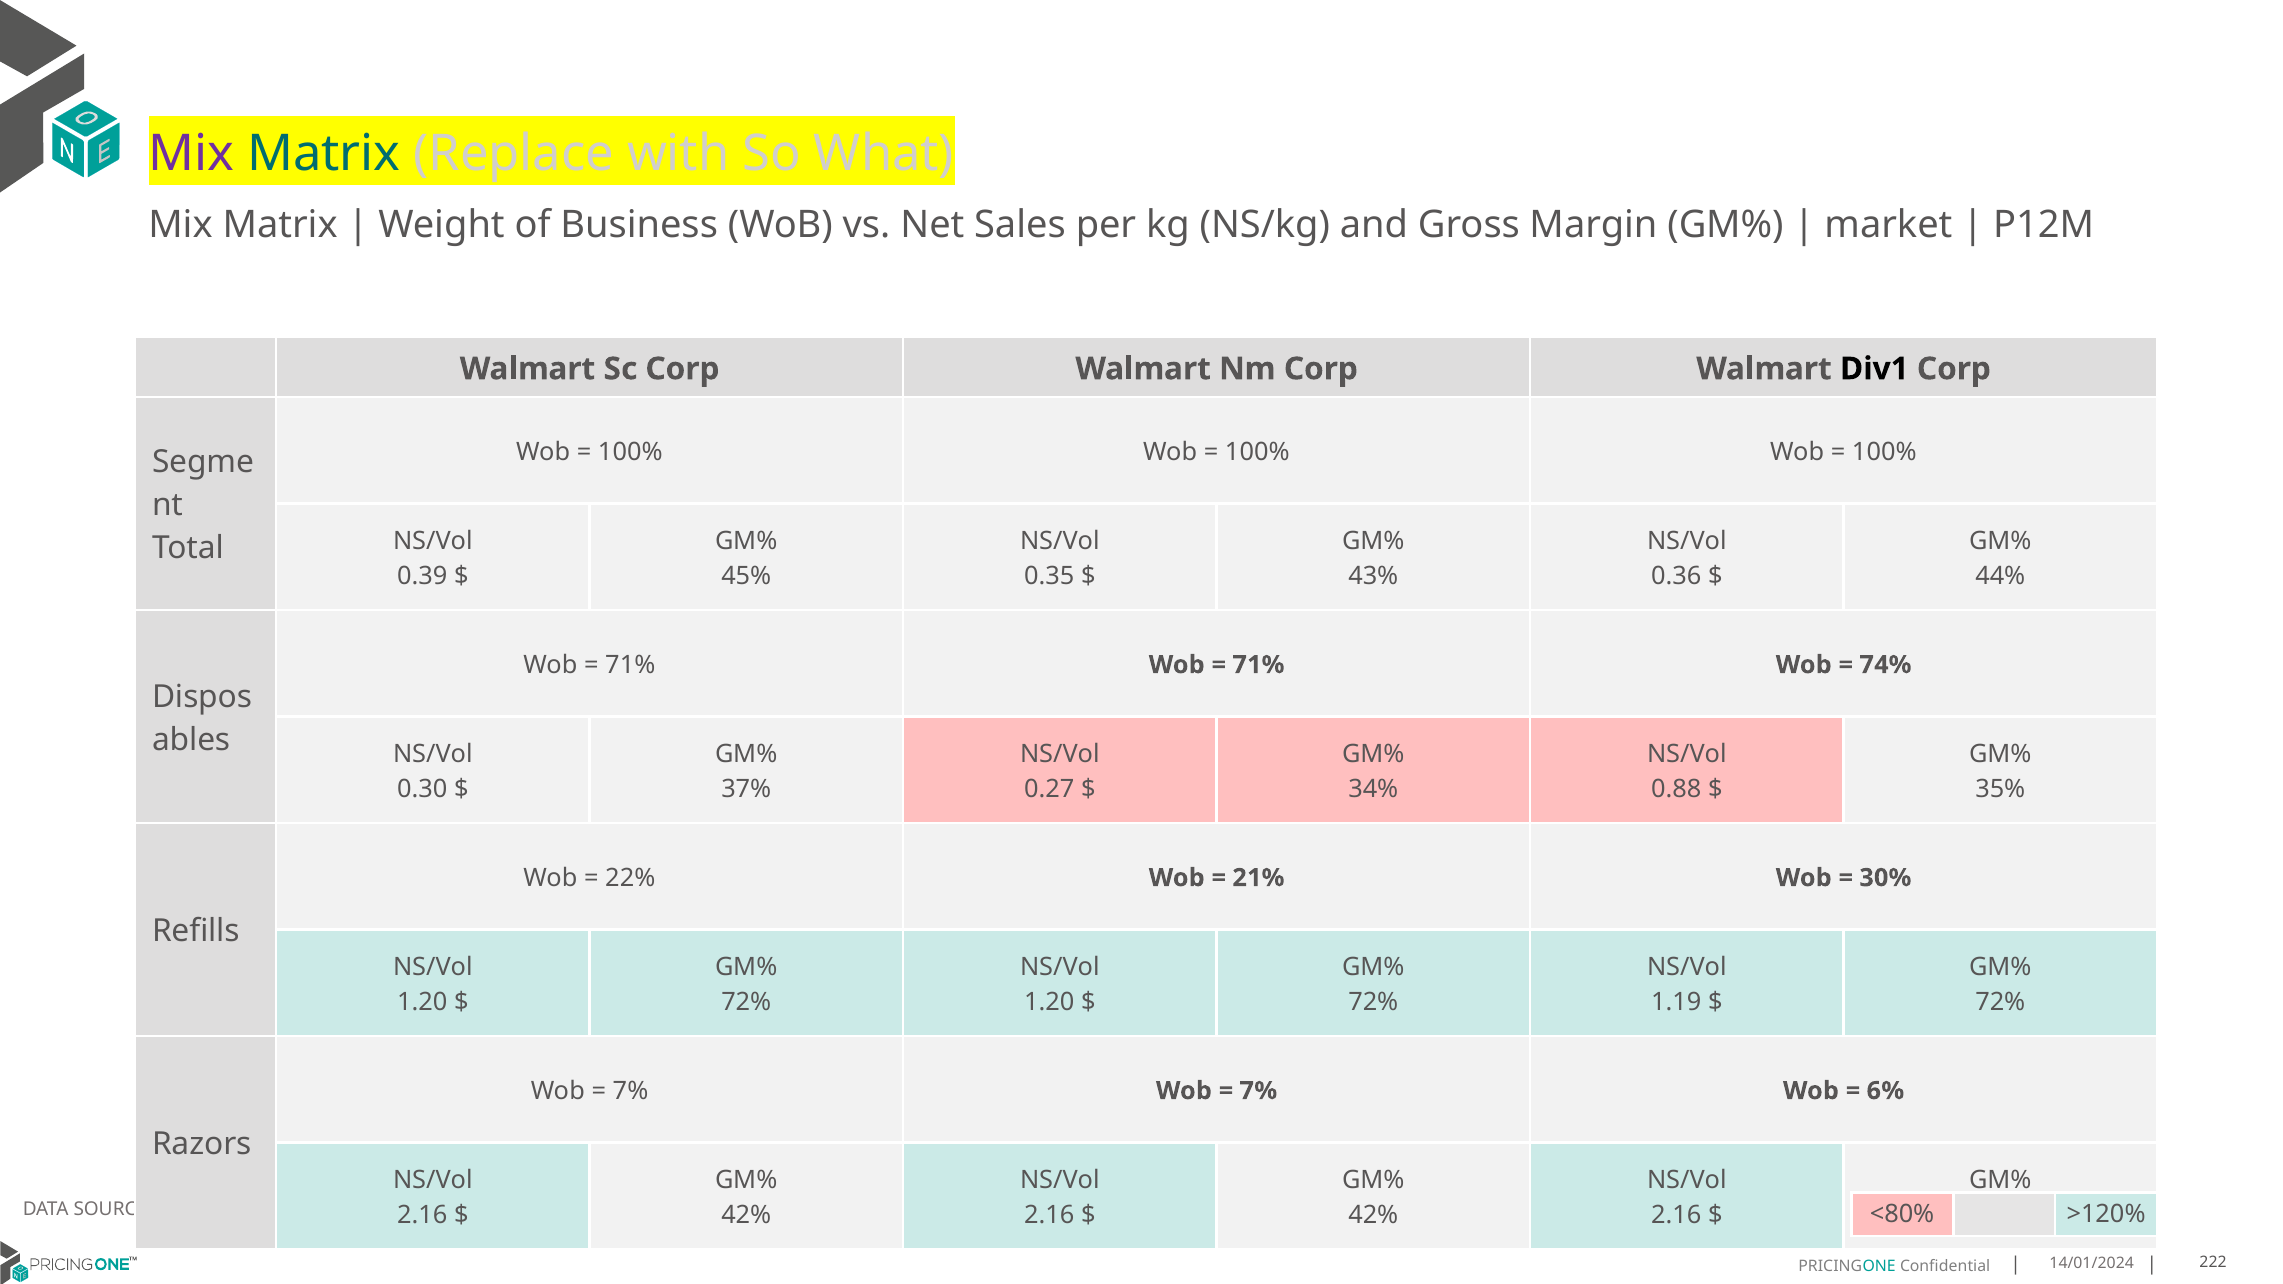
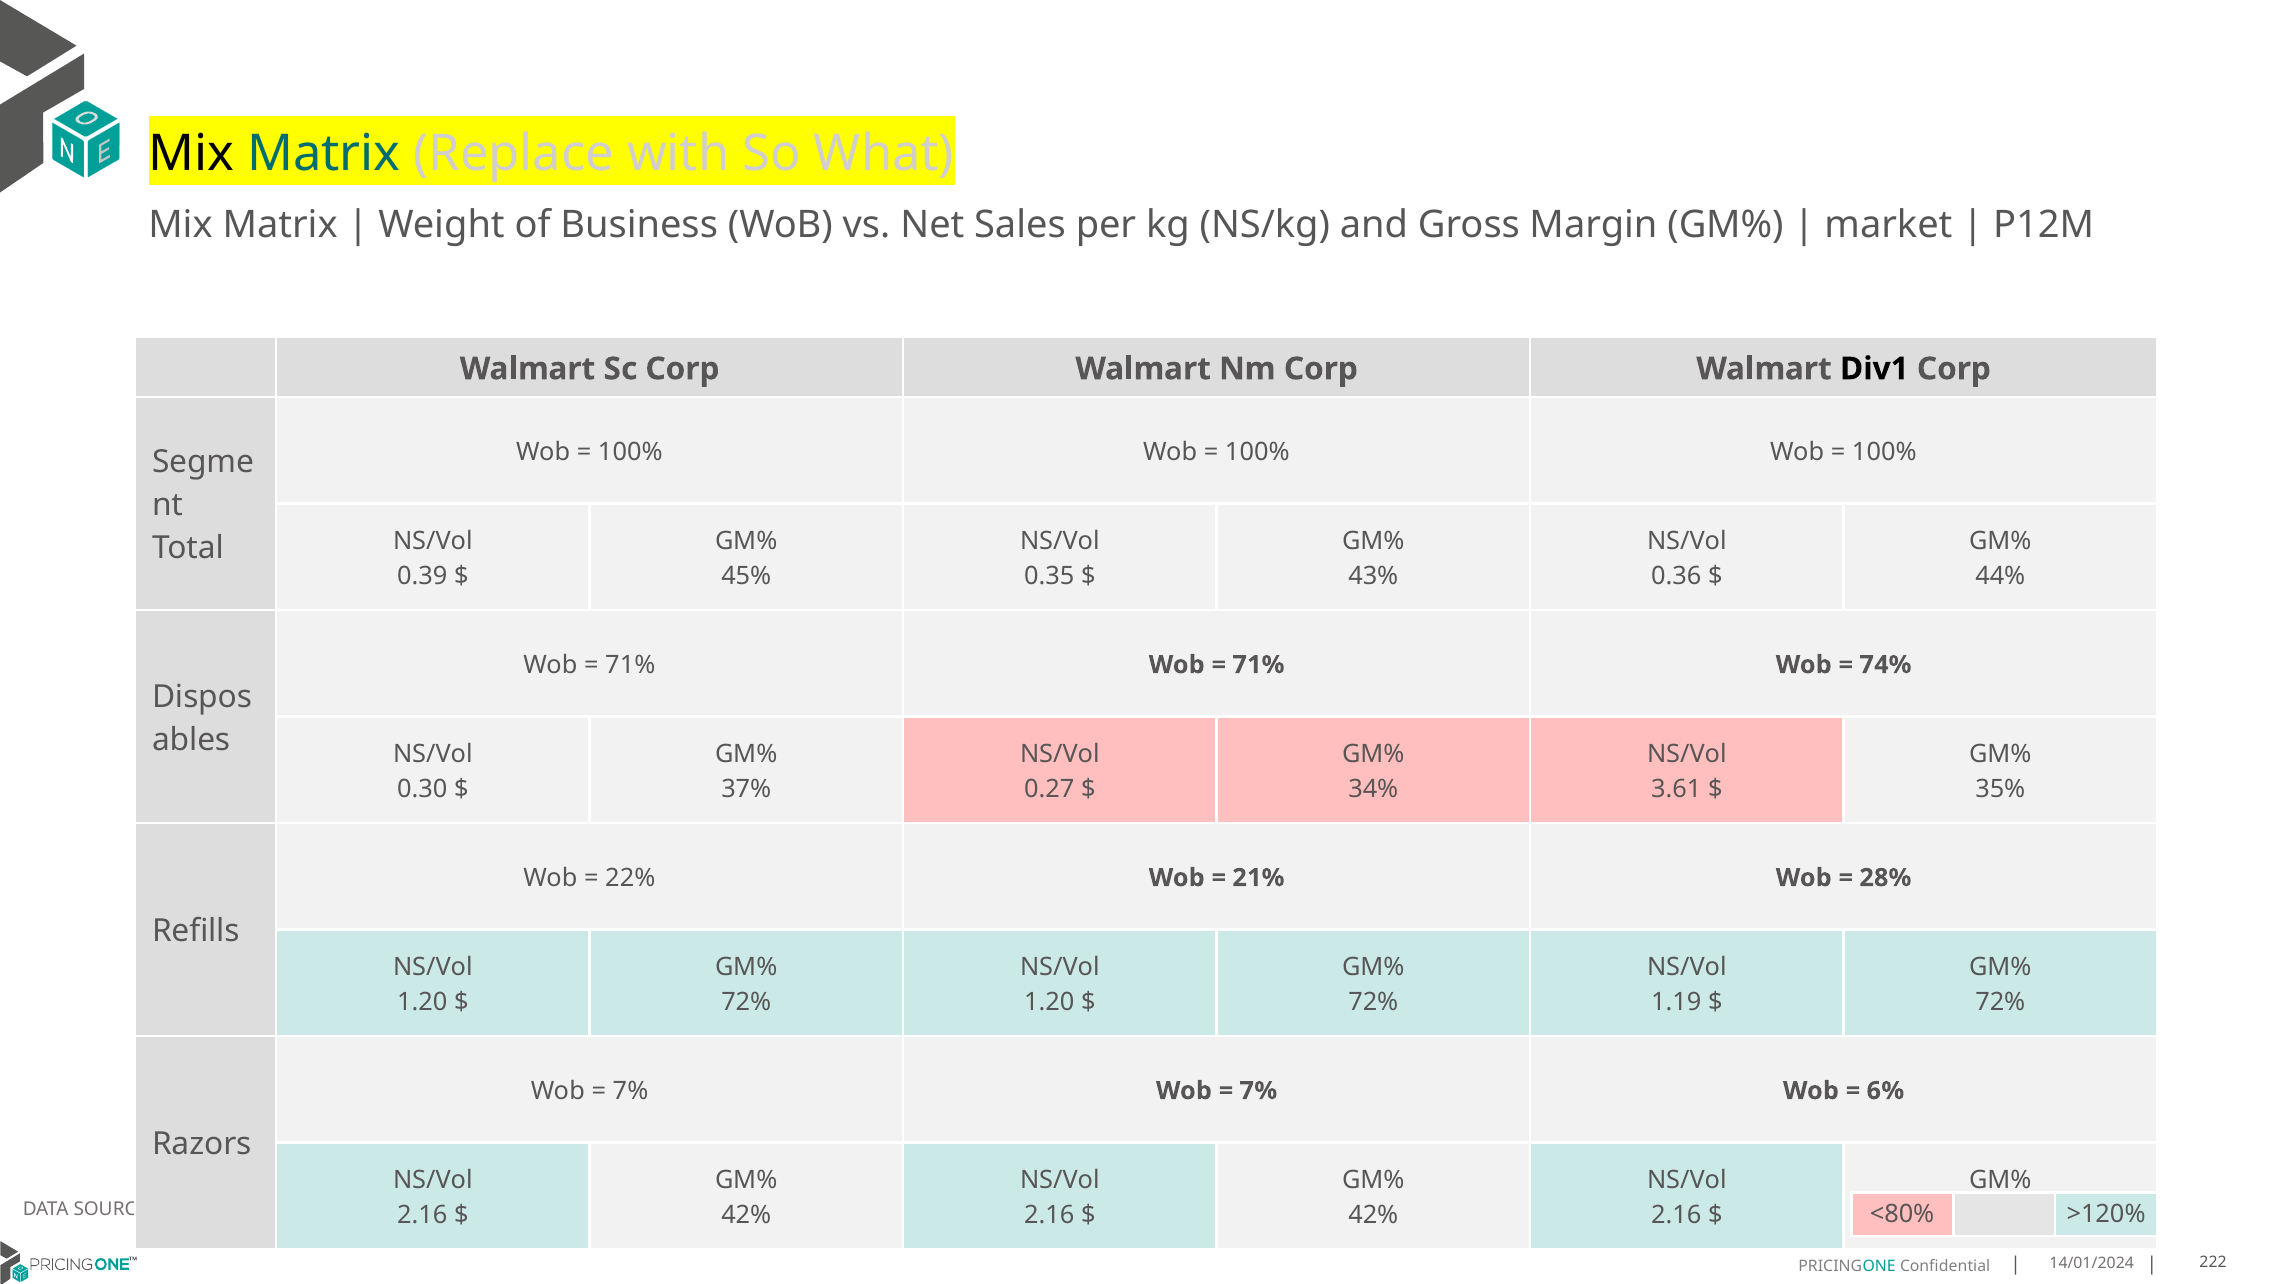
Mix colour: purple -> black (191, 153)
0.88: 0.88 -> 3.61 (1676, 789)
30%: 30% -> 28% (1885, 878)
